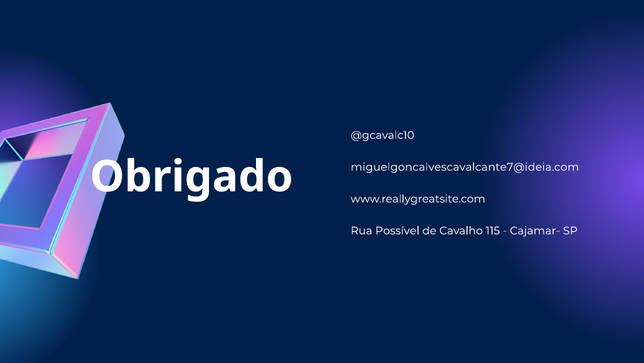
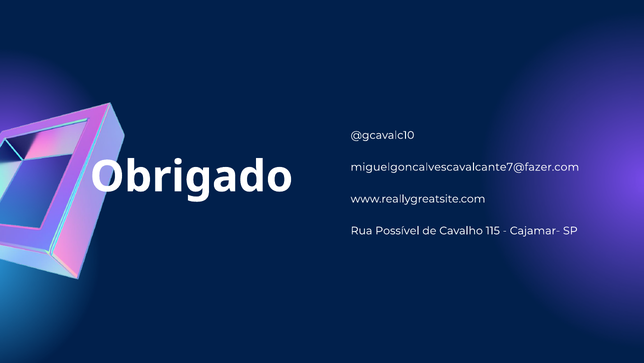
miguelgoncalvescavalcante7@ideia.com: miguelgoncalvescavalcante7@ideia.com -> miguelgoncalvescavalcante7@fazer.com (465, 167)
